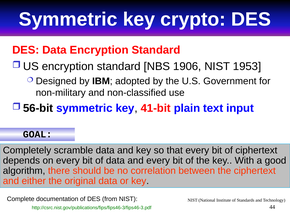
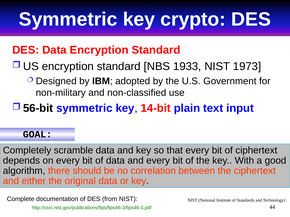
1906: 1906 -> 1933 (187, 66)
1953: 1953 -> 1973 (247, 66)
41-bit: 41-bit -> 14-bit (156, 108)
